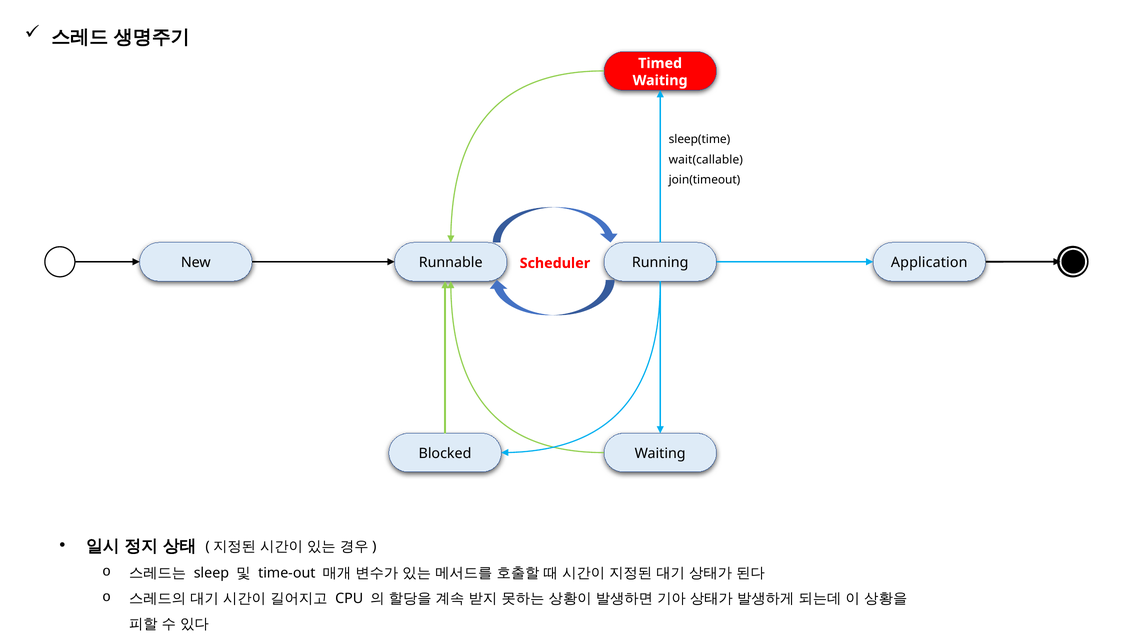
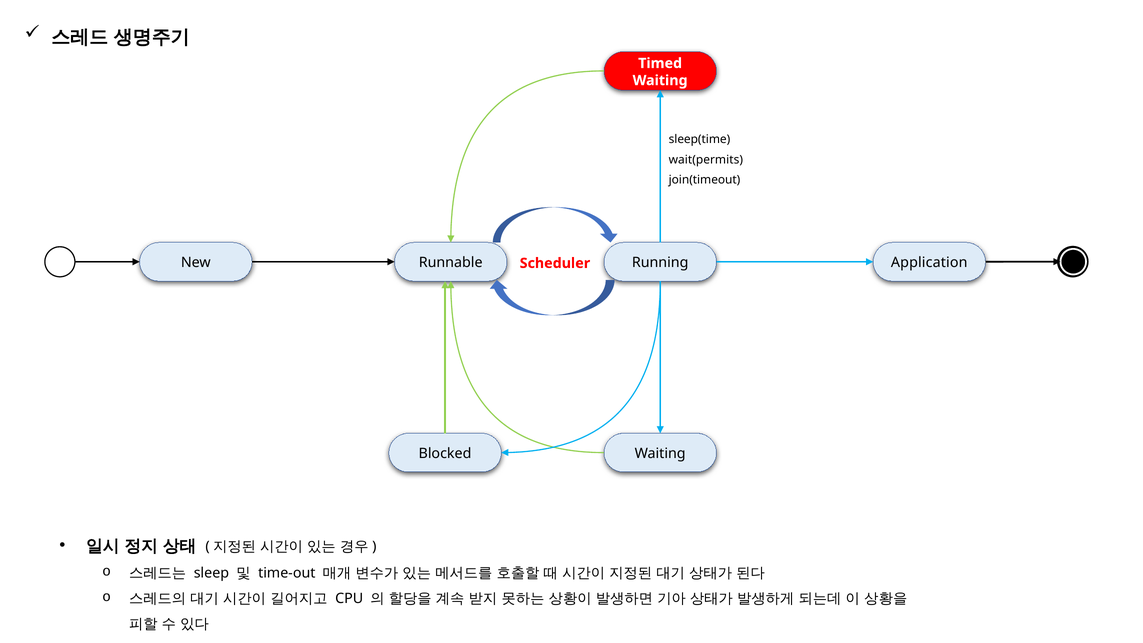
wait(callable: wait(callable -> wait(permits (706, 160)
